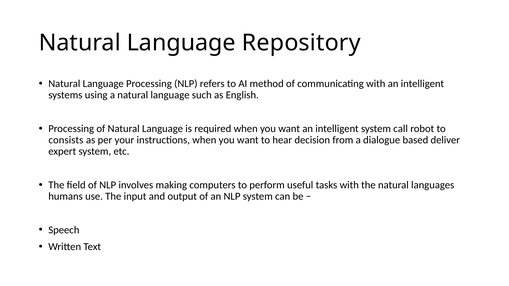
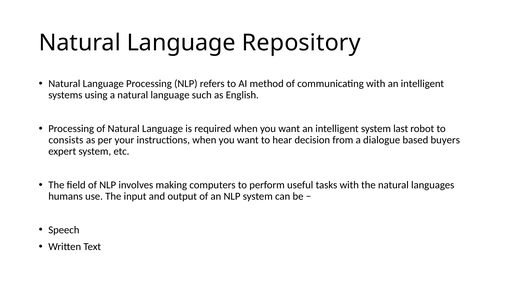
call: call -> last (401, 129)
deliver: deliver -> buyers (445, 140)
